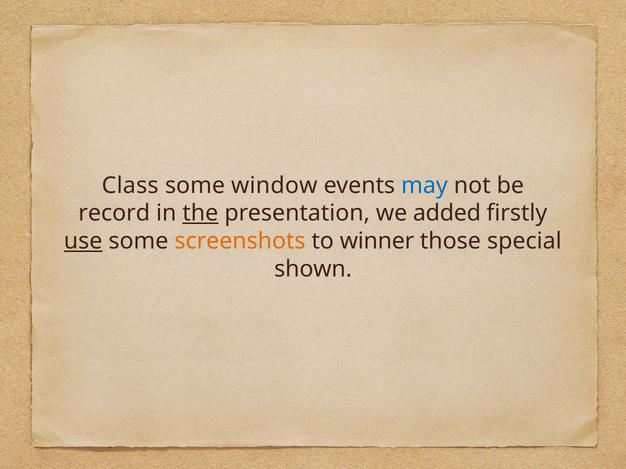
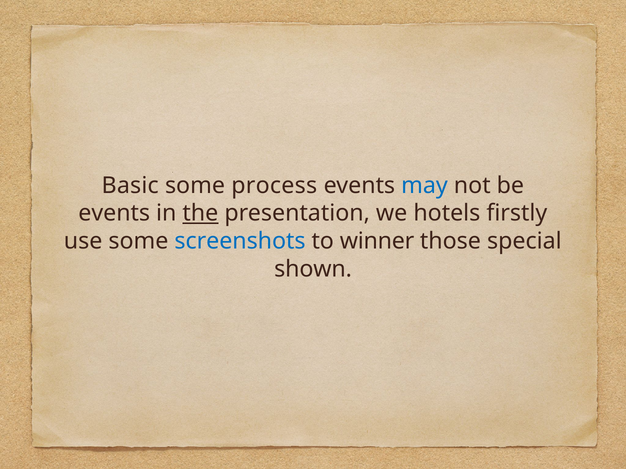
Class: Class -> Basic (130, 186)
window: window -> process (274, 186)
record: record -> events (114, 214)
added: added -> hotels (447, 214)
use underline: present -> none (83, 241)
screenshots colour: orange -> blue (240, 241)
